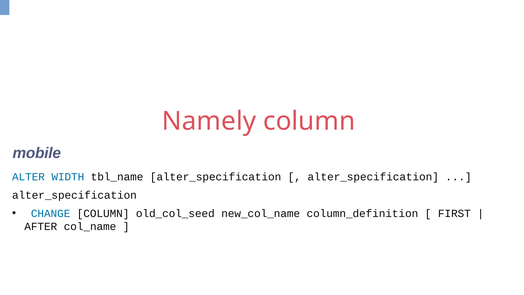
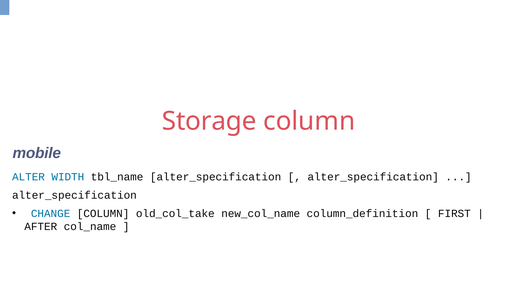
Namely: Namely -> Storage (209, 121)
old_col_seed: old_col_seed -> old_col_take (175, 213)
